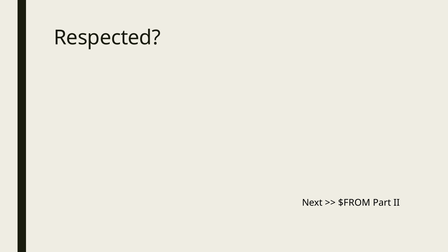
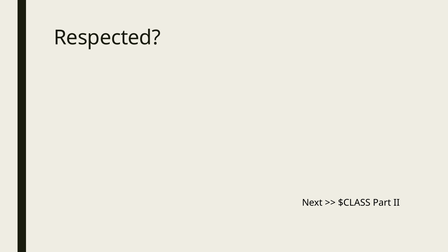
$FROM: $FROM -> $CLASS (354, 203)
